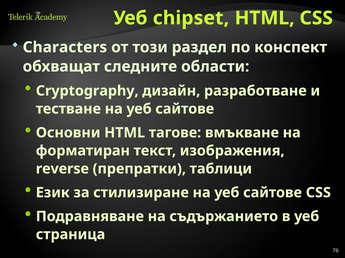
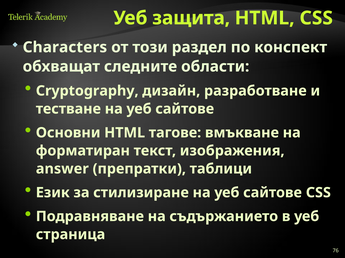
chipset: chipset -> защита (191, 18)
reverse: reverse -> answer (62, 169)
